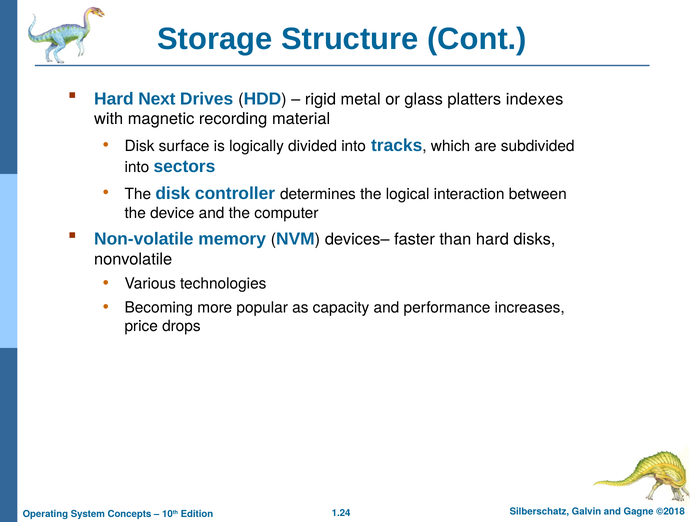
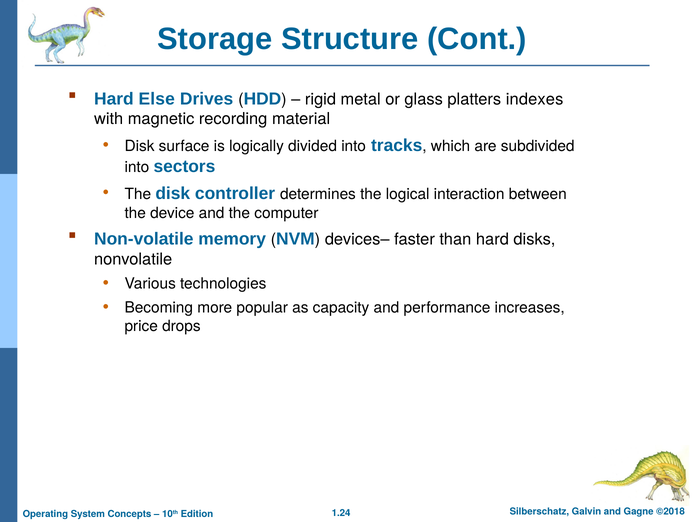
Next: Next -> Else (157, 99)
